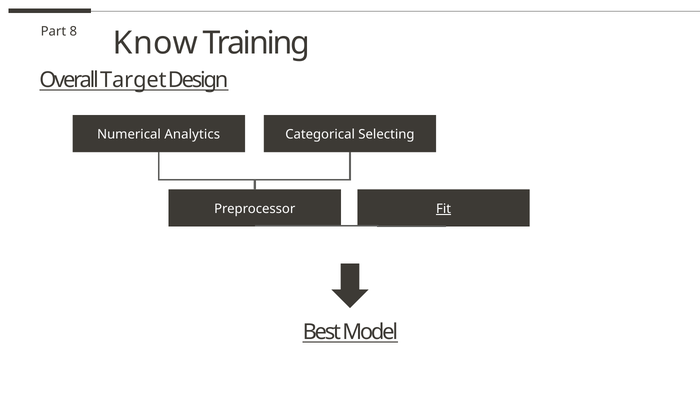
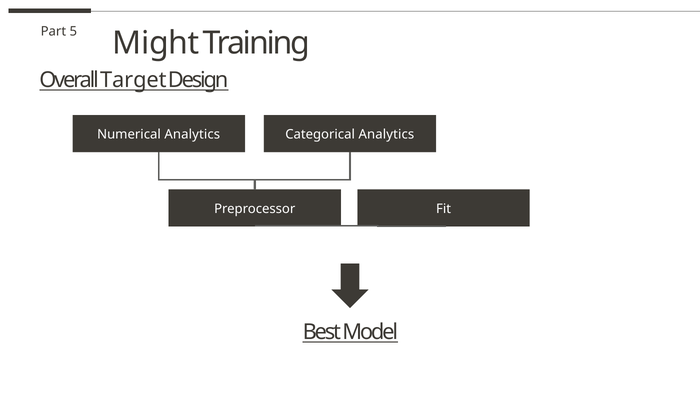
8: 8 -> 5 (73, 31)
Know: Know -> Might (156, 43)
Categorical Selecting: Selecting -> Analytics (386, 134)
Fit underline: present -> none (444, 209)
